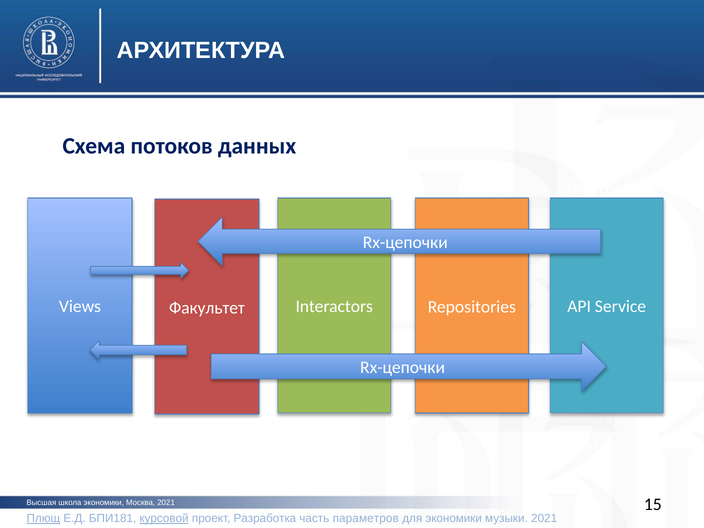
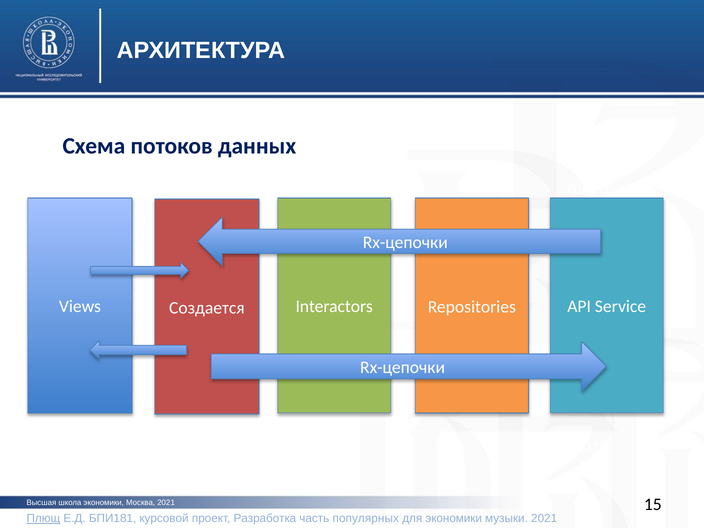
Факультет: Факультет -> Создается (207, 308)
курсовой underline: present -> none (164, 519)
параметров: параметров -> популярных (366, 519)
